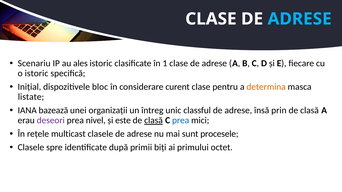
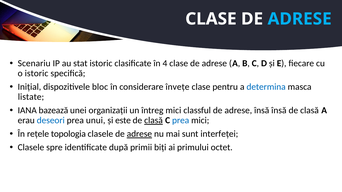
ales: ales -> stat (80, 63)
1: 1 -> 4 (165, 63)
curent: curent -> învețe (177, 87)
determina colour: orange -> blue (266, 87)
întreg unic: unic -> mici (173, 111)
însă prin: prin -> însă (279, 111)
deseori colour: purple -> blue (51, 121)
nivel: nivel -> unui (96, 121)
multicast: multicast -> topologia (68, 134)
adrese underline: none -> present (139, 134)
procesele: procesele -> interfeței (219, 134)
